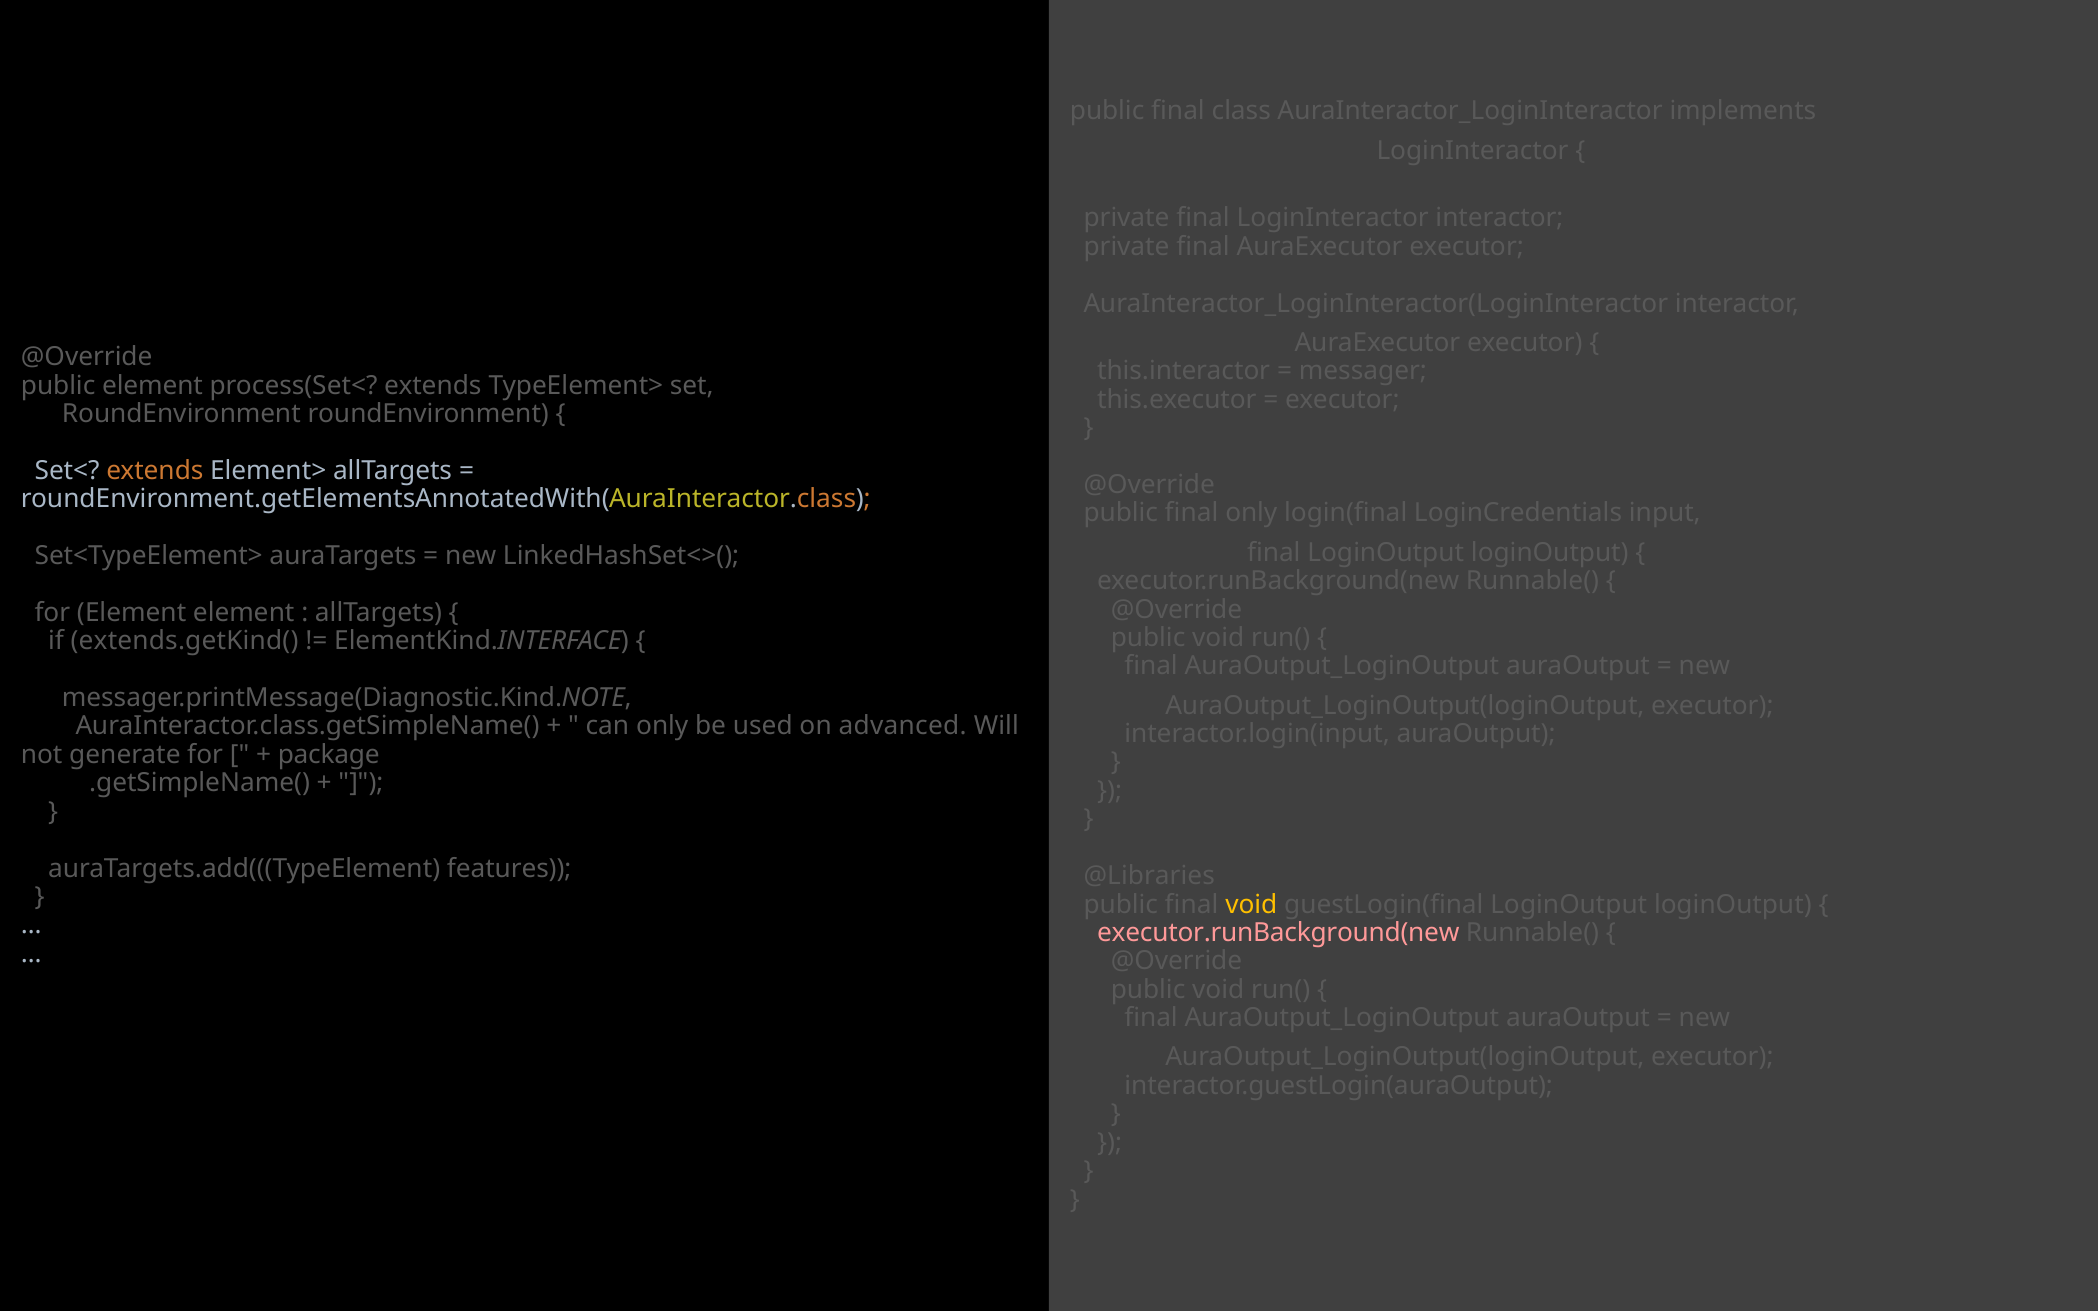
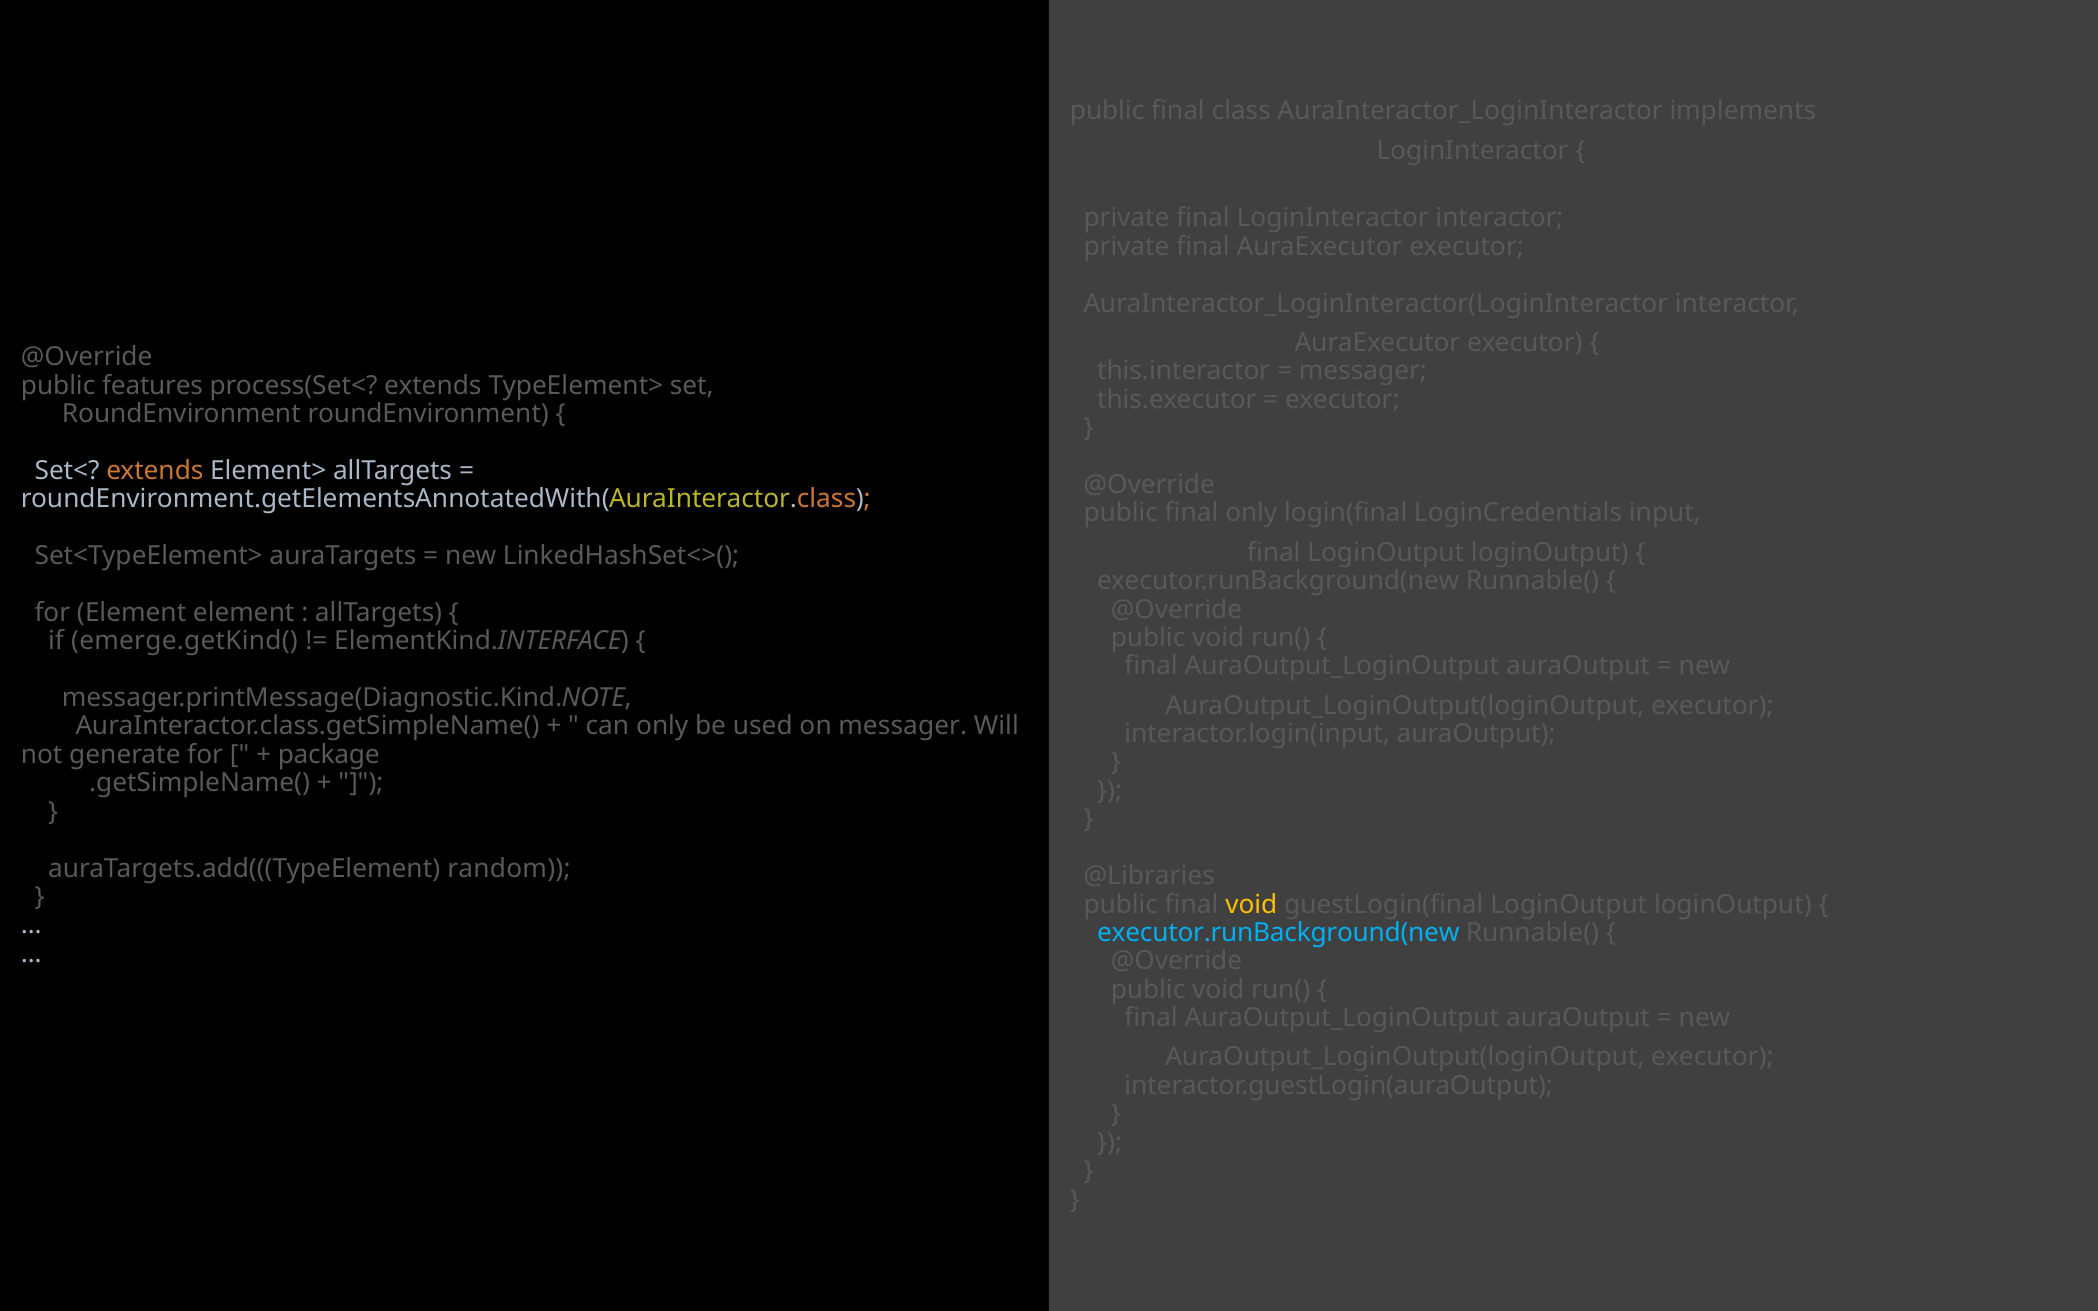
public element: element -> features (153, 385)
extends.getKind(: extends.getKind( -> emerge.getKind( (184, 641)
on advanced: advanced -> messager (903, 726)
features: features -> random (509, 869)
executor.runBackground(new colour: pink -> light blue (1278, 933)
